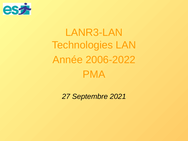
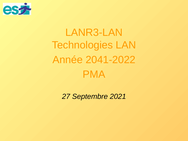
2006-2022: 2006-2022 -> 2041-2022 (111, 60)
